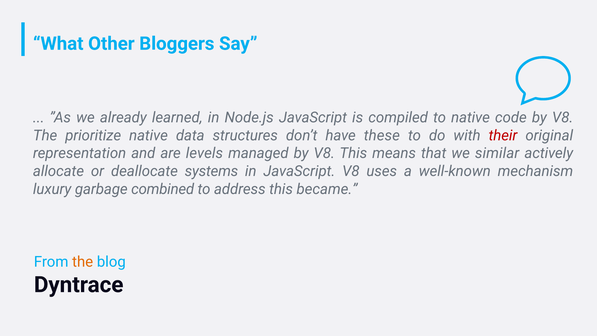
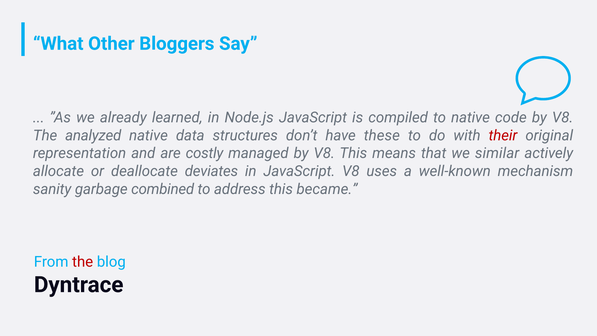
prioritize: prioritize -> analyzed (93, 135)
levels: levels -> costly (205, 153)
systems: systems -> deviates (211, 171)
luxury: luxury -> sanity (52, 189)
the colour: orange -> red (83, 262)
